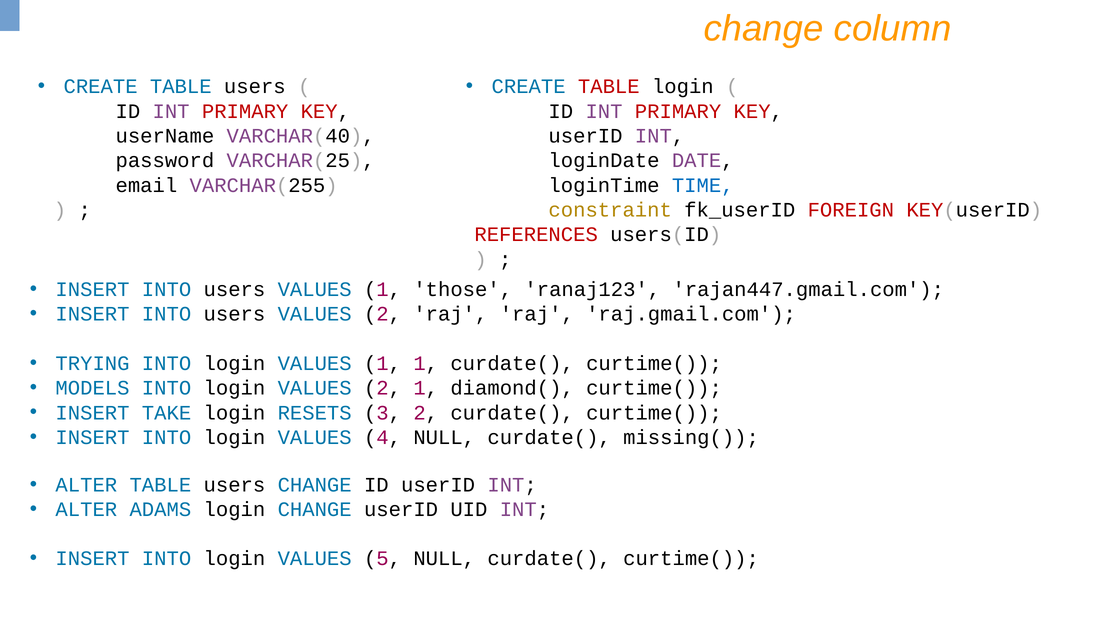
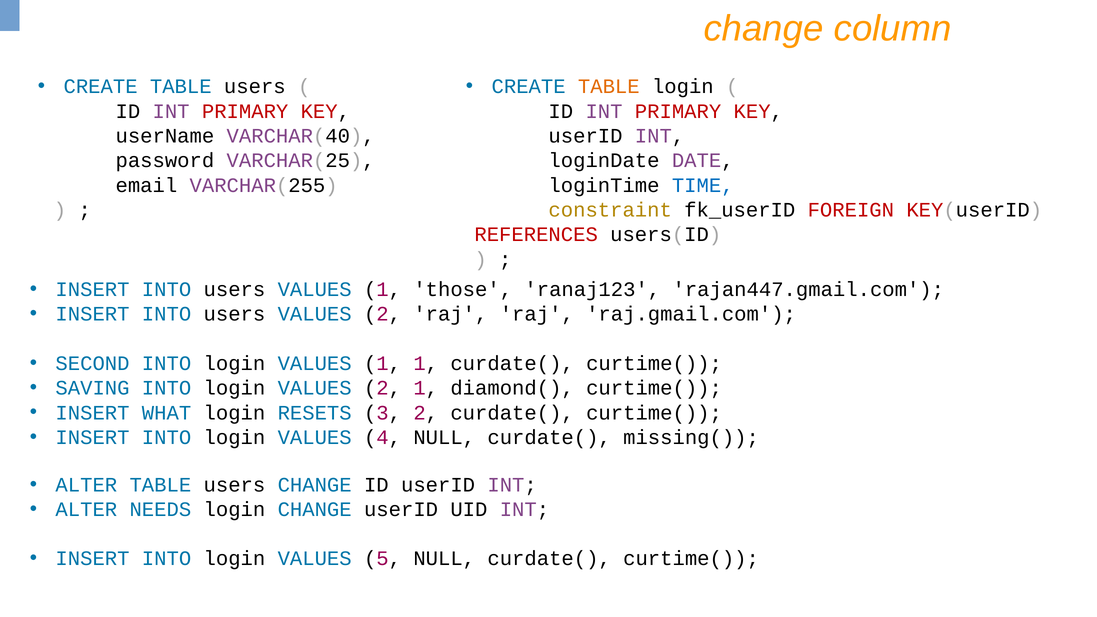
TABLE colour: red -> orange (609, 87)
TRYING: TRYING -> SECOND (93, 363)
MODELS: MODELS -> SAVING (93, 388)
TAKE: TAKE -> WHAT (167, 413)
ADAMS: ADAMS -> NEEDS (160, 510)
